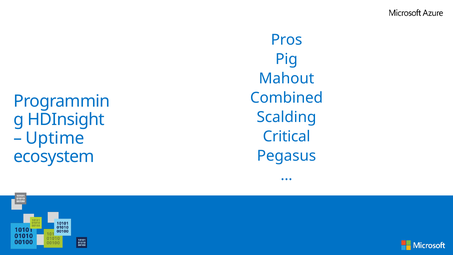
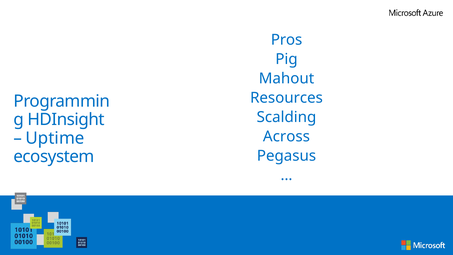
Combined: Combined -> Resources (286, 98)
Critical: Critical -> Across (286, 136)
